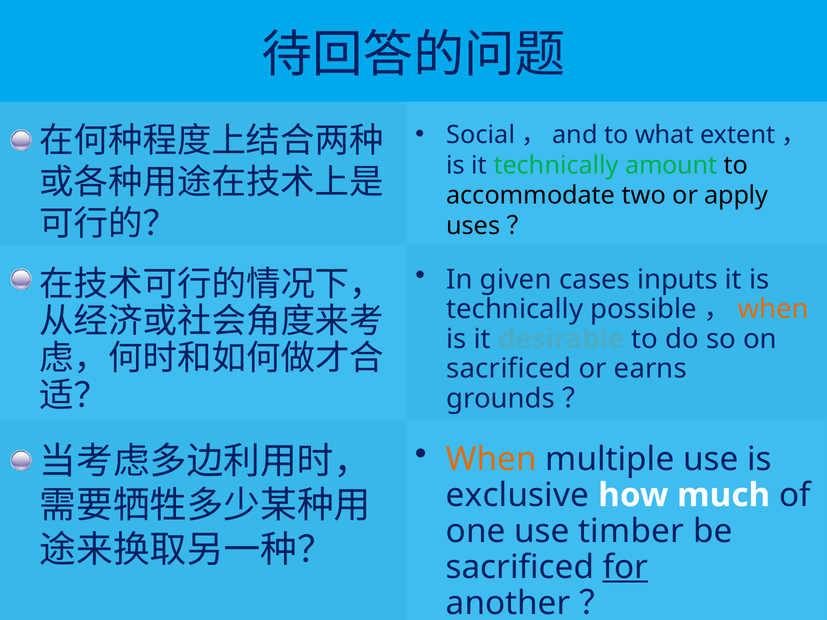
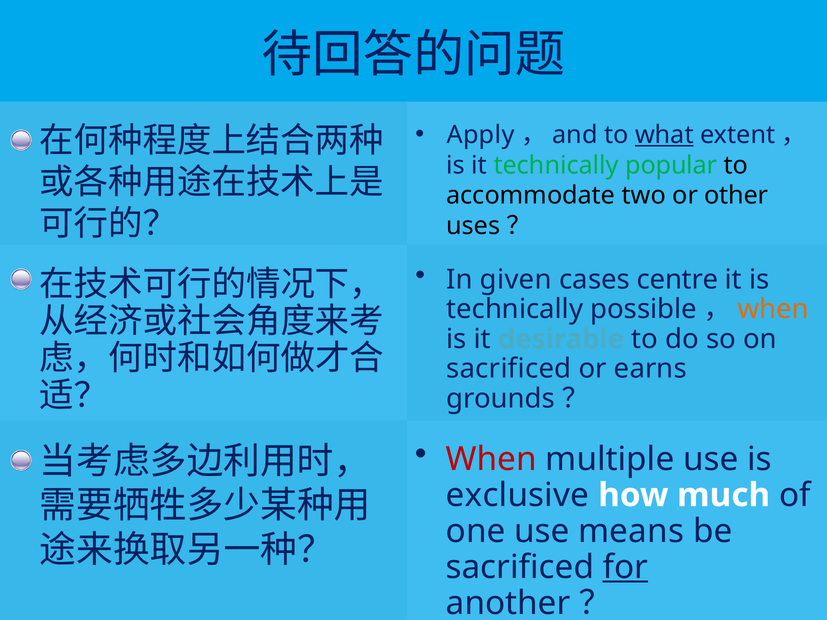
Social: Social -> Apply (481, 135)
what underline: none -> present (664, 135)
amount: amount -> popular (671, 165)
apply: apply -> other (736, 196)
inputs: inputs -> centre (678, 280)
When colour: orange -> red (491, 459)
timber: timber -> means (631, 531)
